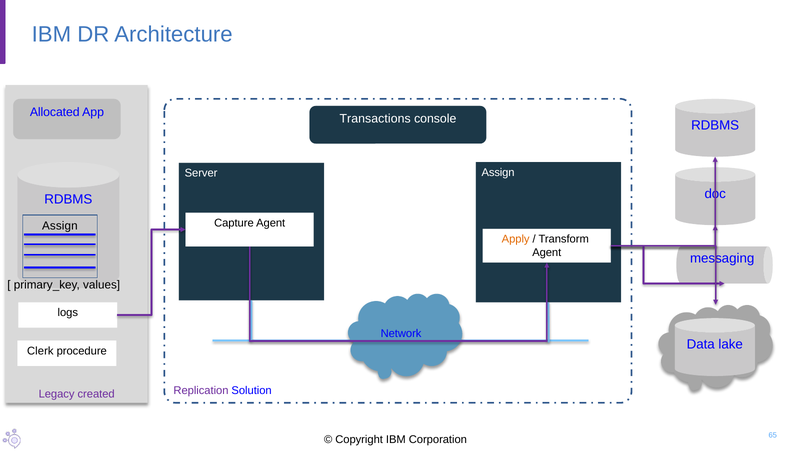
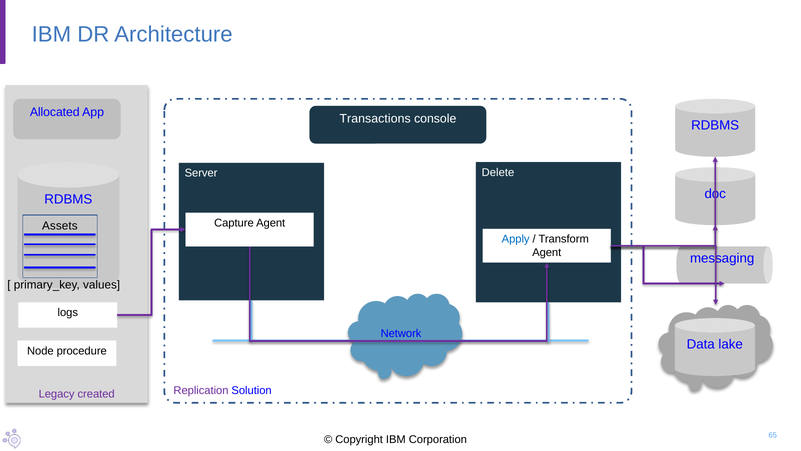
Assign: Assign -> Delete (498, 172)
Assign: Assign -> Assets (60, 226)
Apply colour: orange -> blue (516, 239)
Clerk: Clerk -> Node (40, 351)
